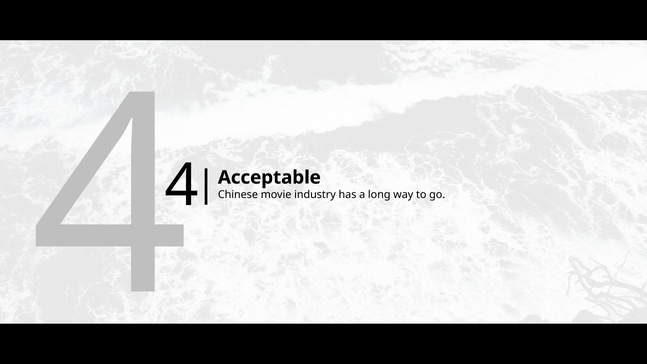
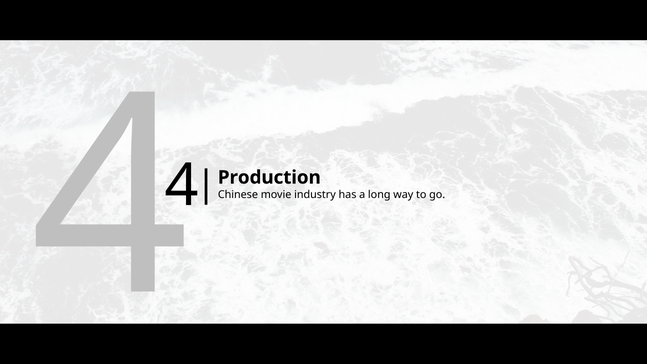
Acceptable: Acceptable -> Production (269, 177)
